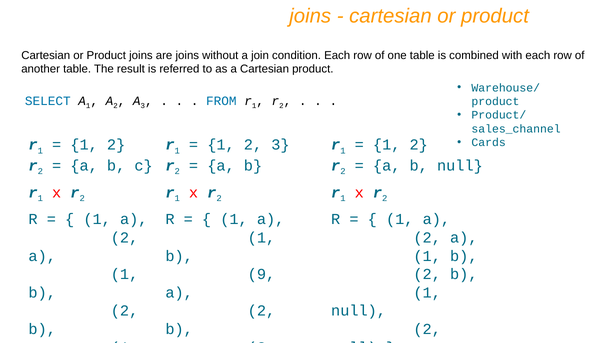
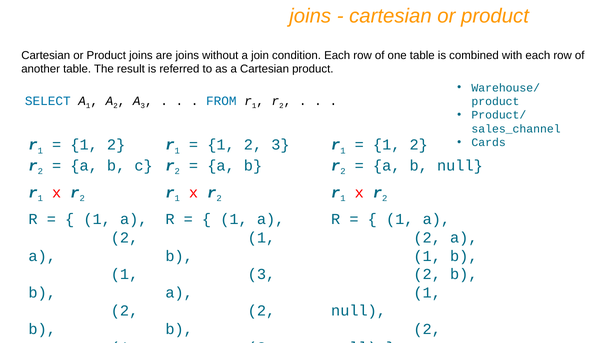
9: 9 -> 3 (261, 274)
